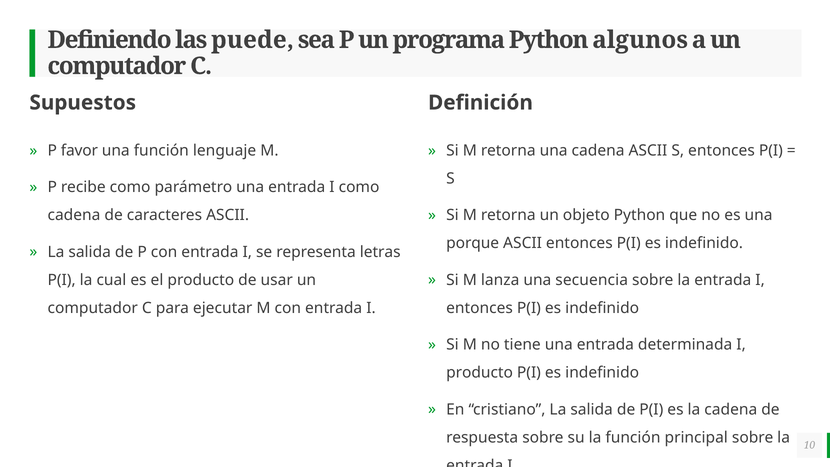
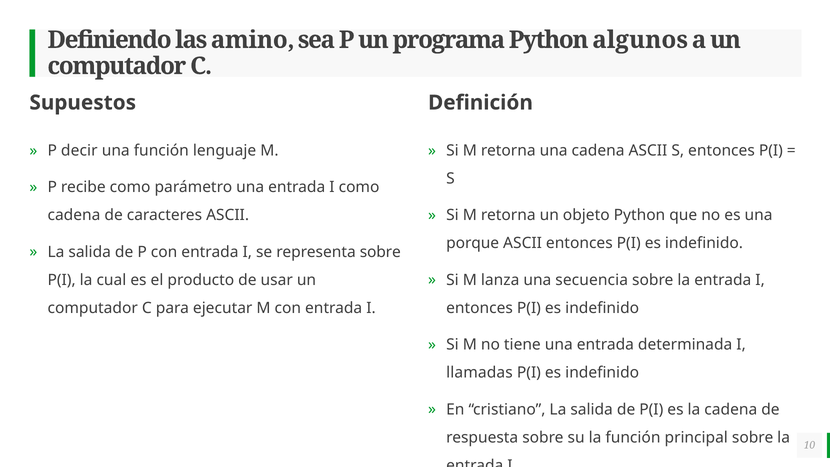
puede: puede -> amino (253, 40)
favor: favor -> decir (79, 151)
representa letras: letras -> sobre (380, 252)
producto: producto -> llamadas (480, 373)
